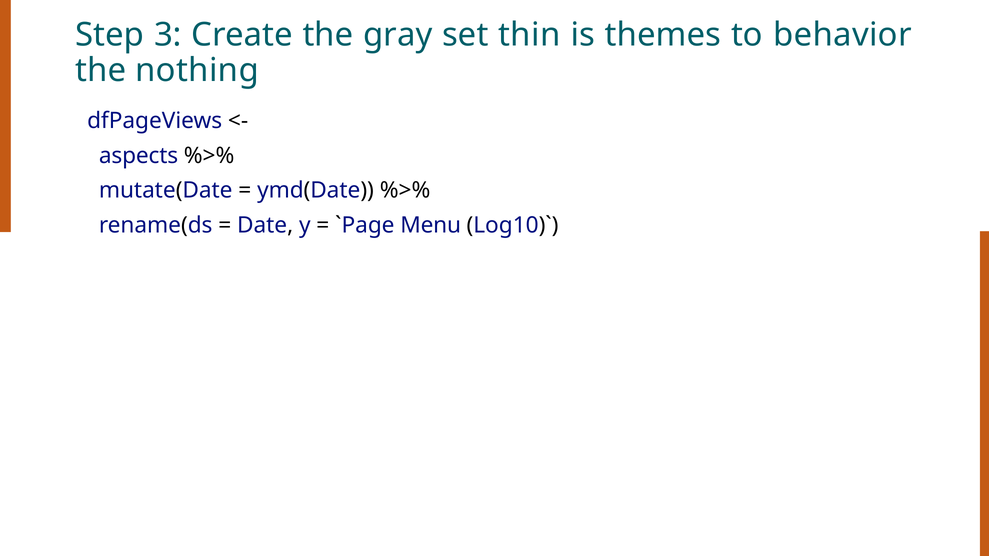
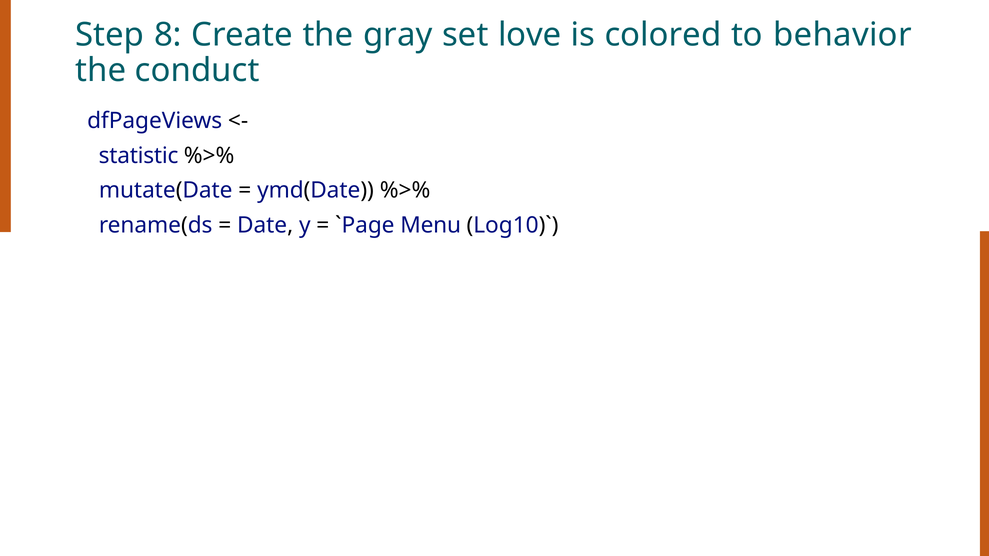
3: 3 -> 8 (168, 35)
thin: thin -> love (530, 35)
themes: themes -> colored (663, 35)
nothing: nothing -> conduct (197, 71)
aspects: aspects -> statistic (139, 156)
